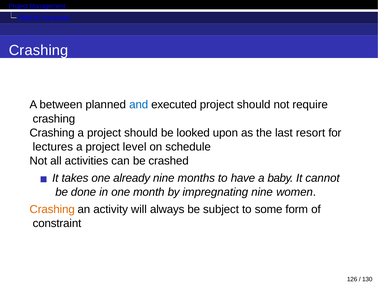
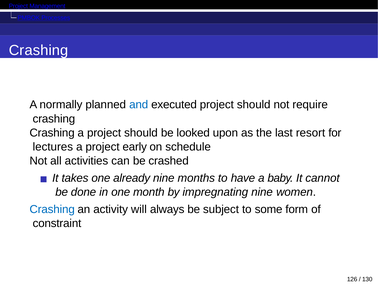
between: between -> normally (61, 105)
level: level -> early (135, 147)
Crashing colour: orange -> blue (52, 209)
